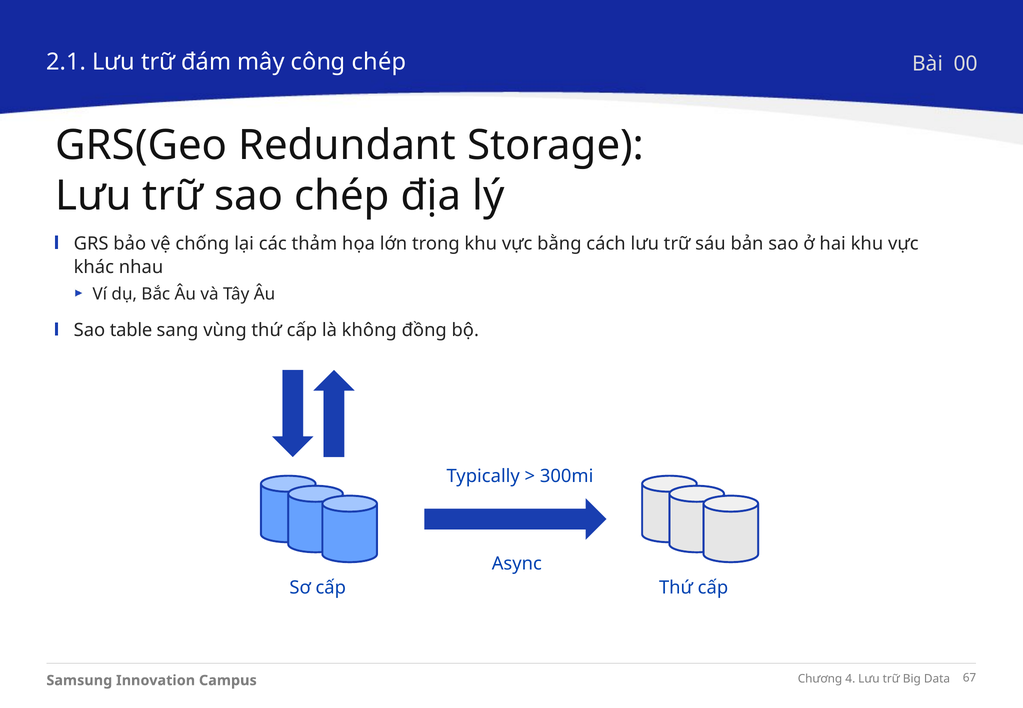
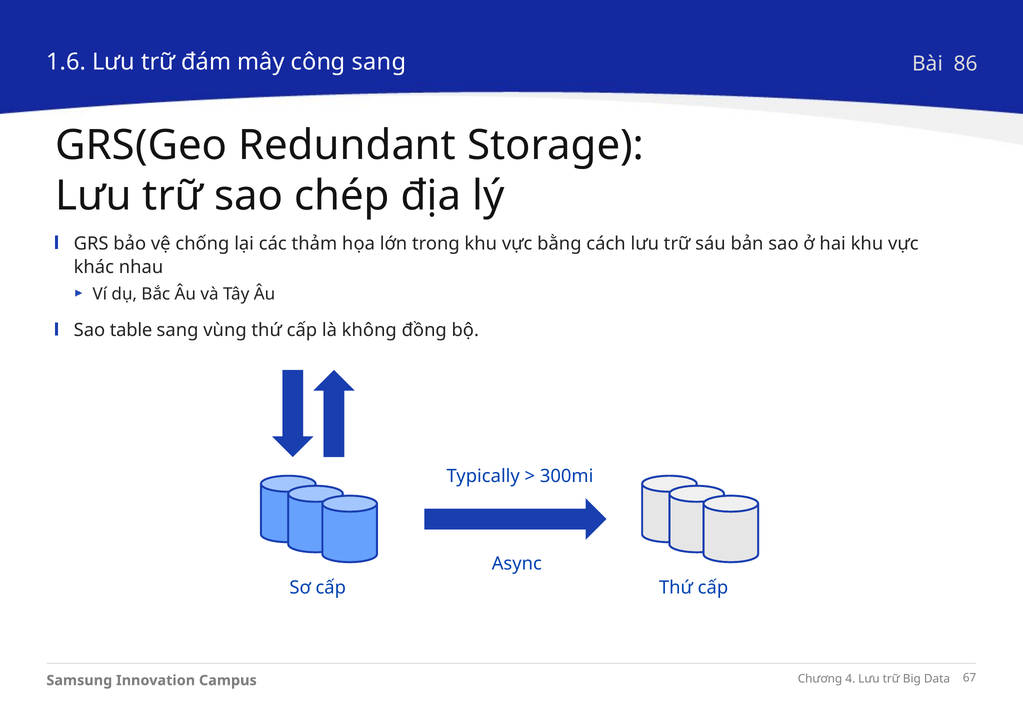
2.1: 2.1 -> 1.6 (66, 62)
công chép: chép -> sang (379, 62)
00: 00 -> 86 (966, 64)
